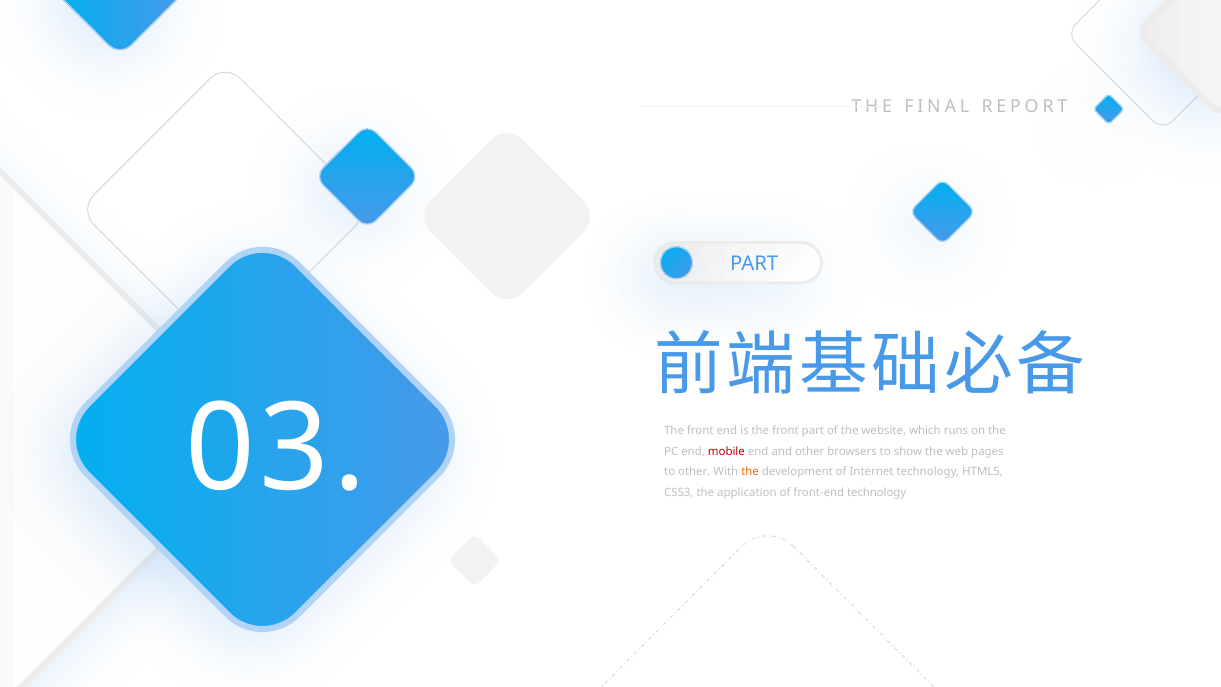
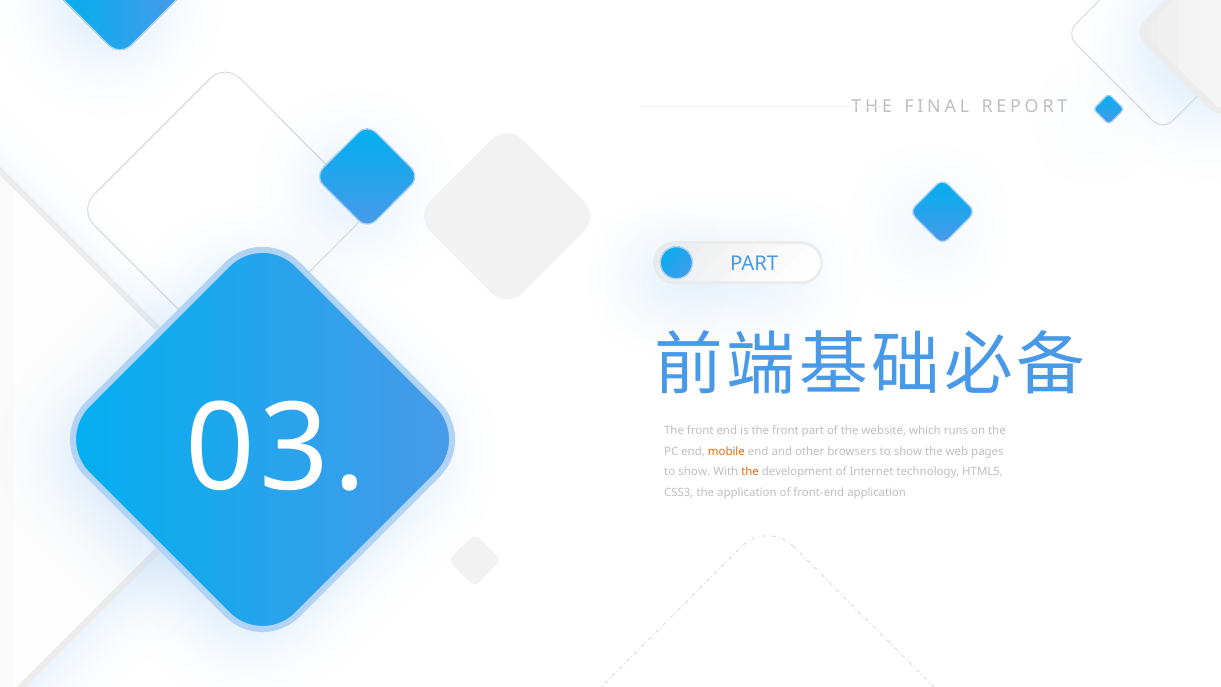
mobile colour: red -> orange (726, 451)
other: other -> show (694, 472)
front-end technology: technology -> application (877, 492)
